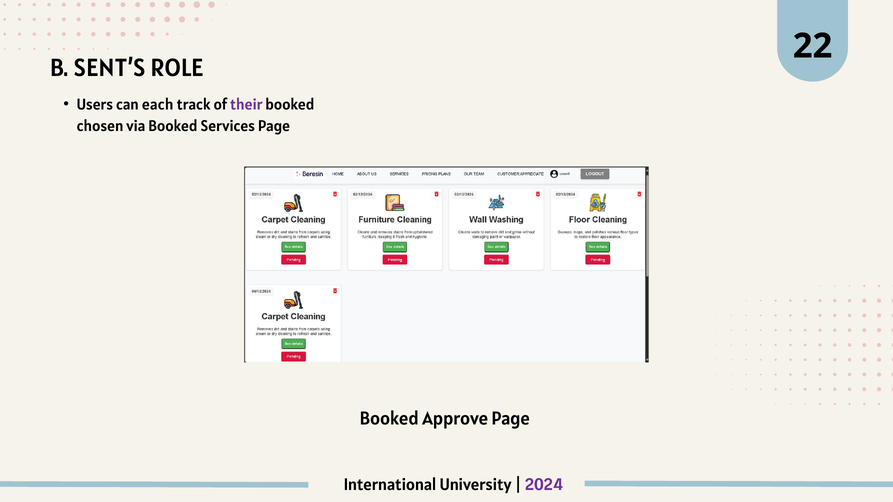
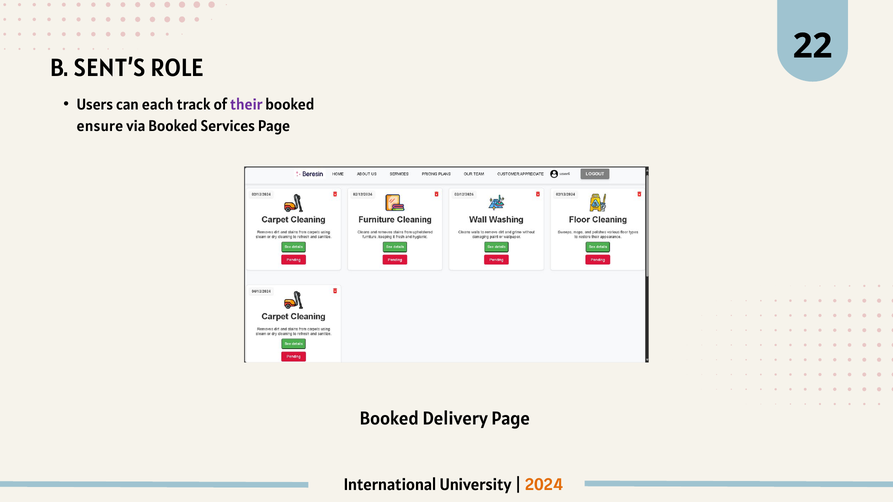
chosen: chosen -> ensure (100, 126)
Approve: Approve -> Delivery (455, 419)
2024 colour: purple -> orange (544, 485)
